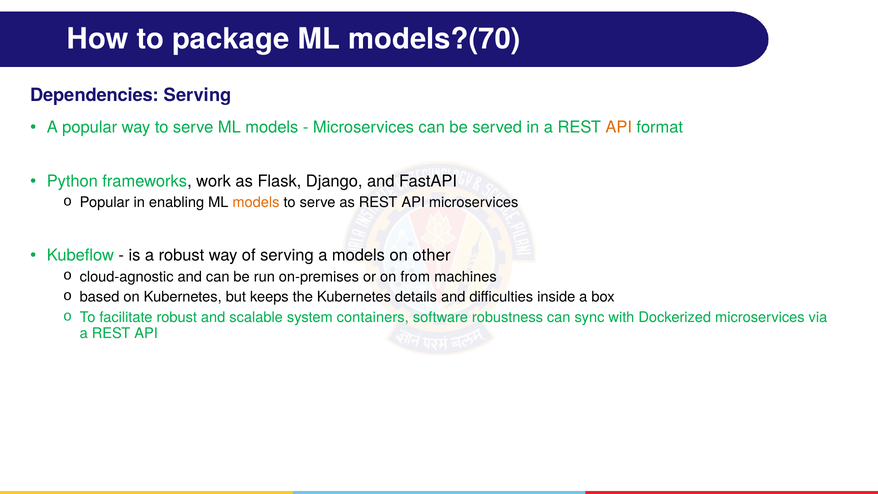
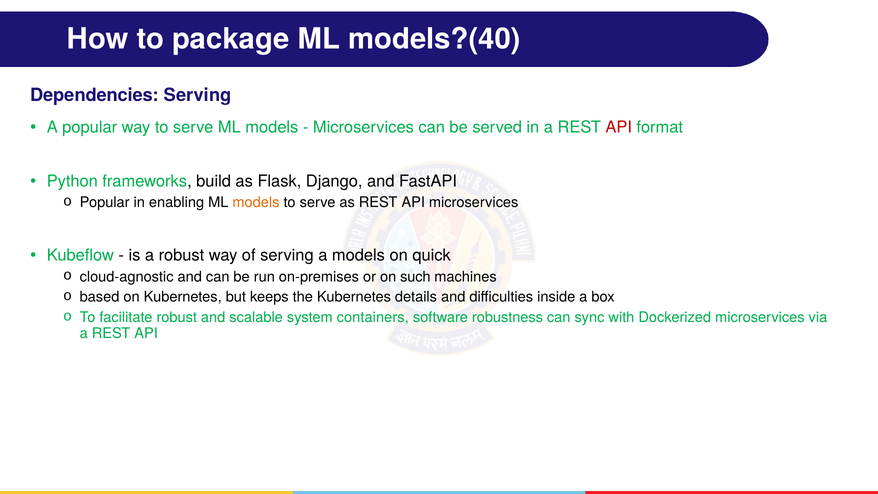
models?(70: models?(70 -> models?(40 (434, 39)
API colour: orange -> red (619, 127)
work: work -> build (214, 181)
other: other -> quick (432, 255)
from: from -> such (415, 277)
